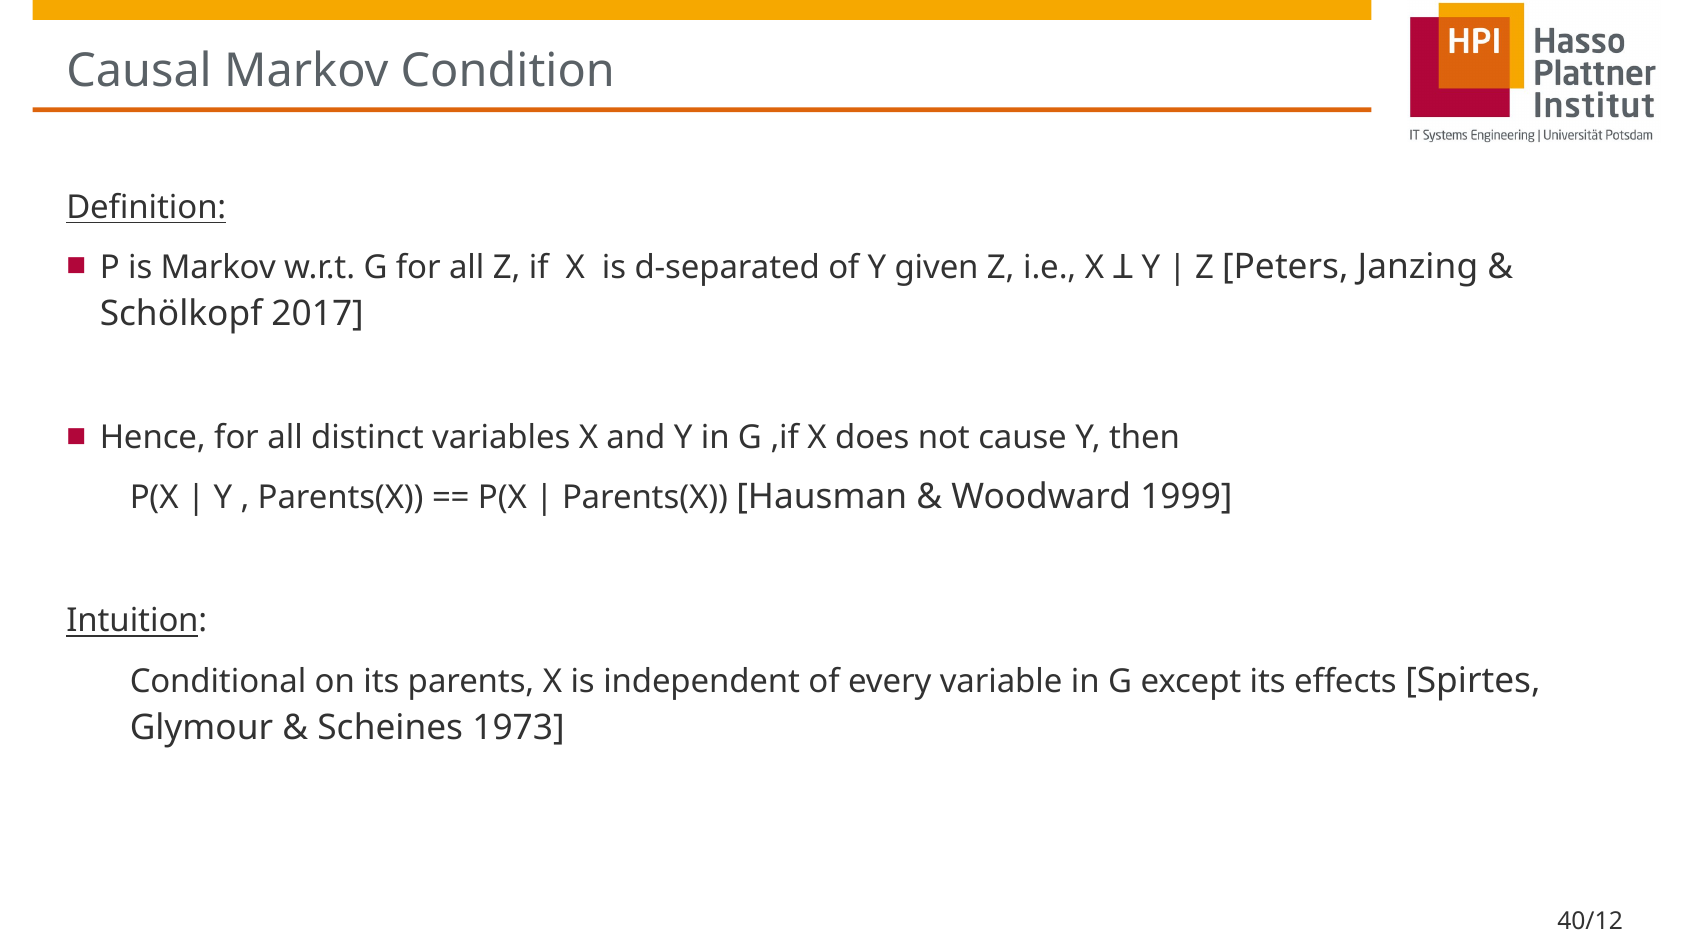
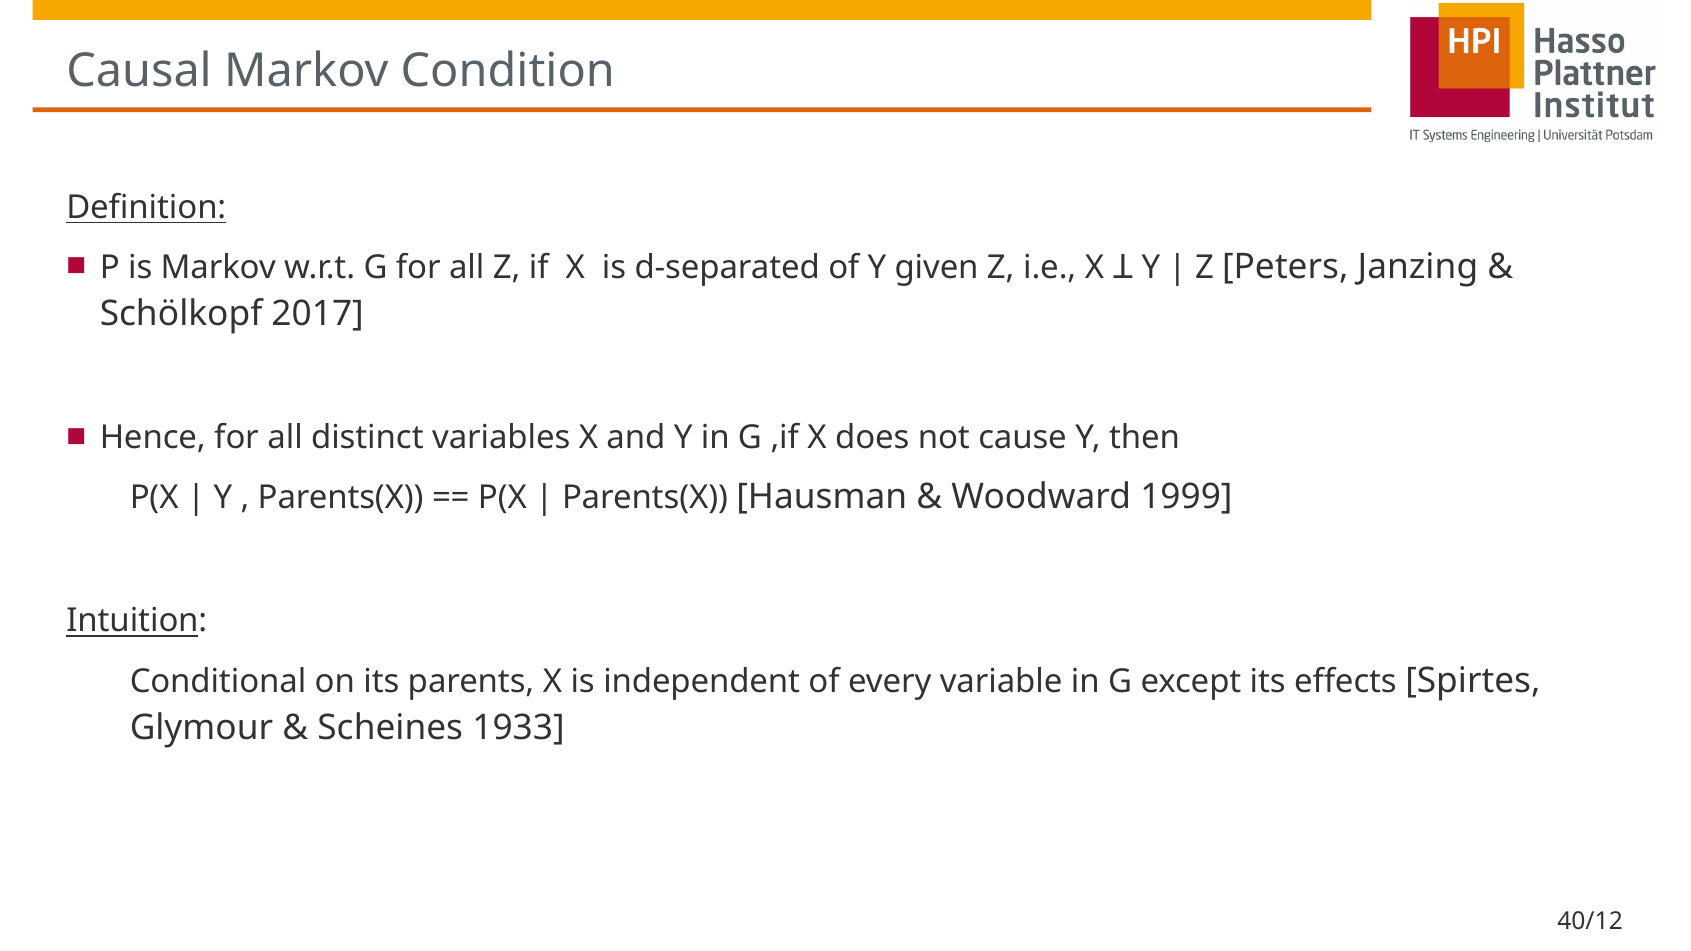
1973: 1973 -> 1933 (519, 728)
